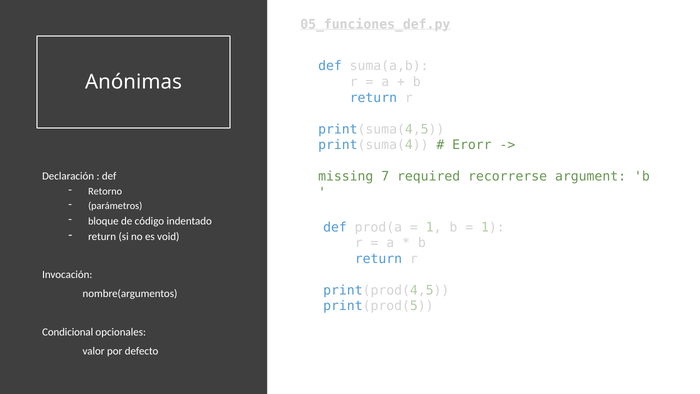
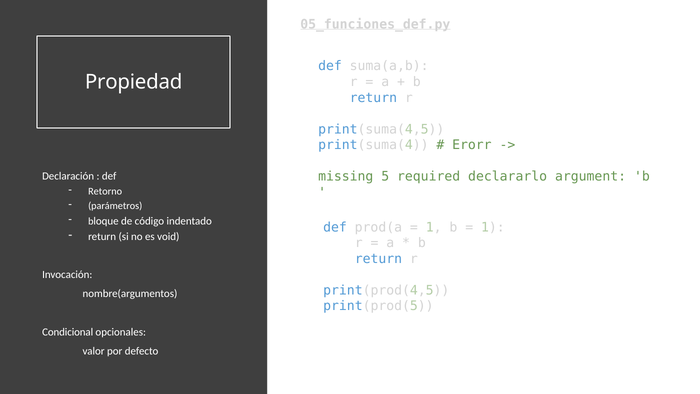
Anónimas: Anónimas -> Propiedad (134, 82)
7: 7 -> 5 (385, 176)
recorrerse: recorrerse -> declararlo (508, 176)
